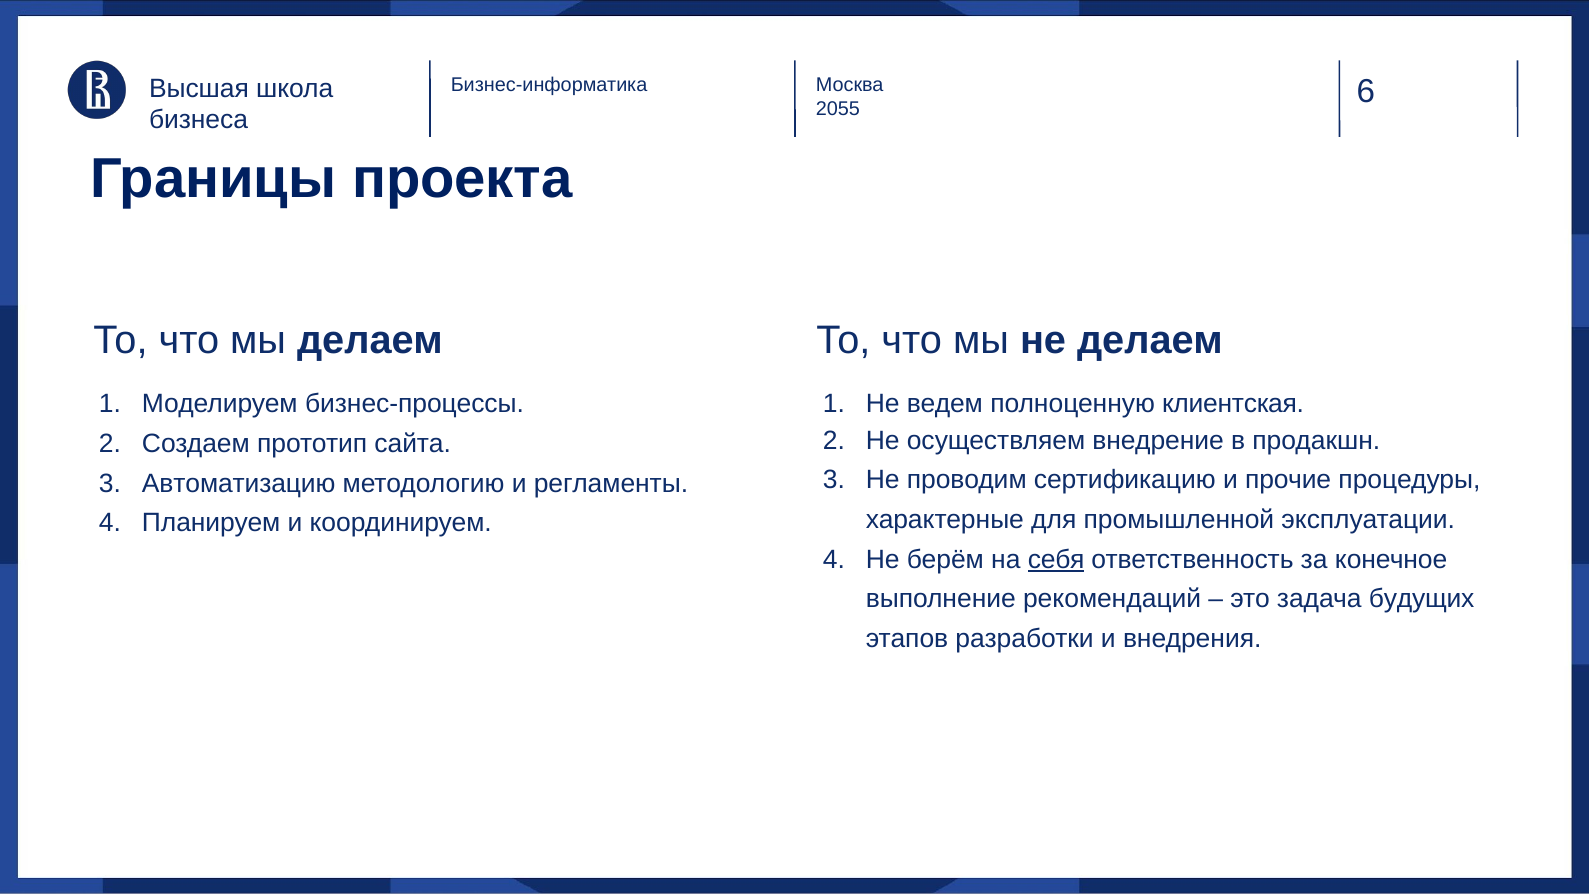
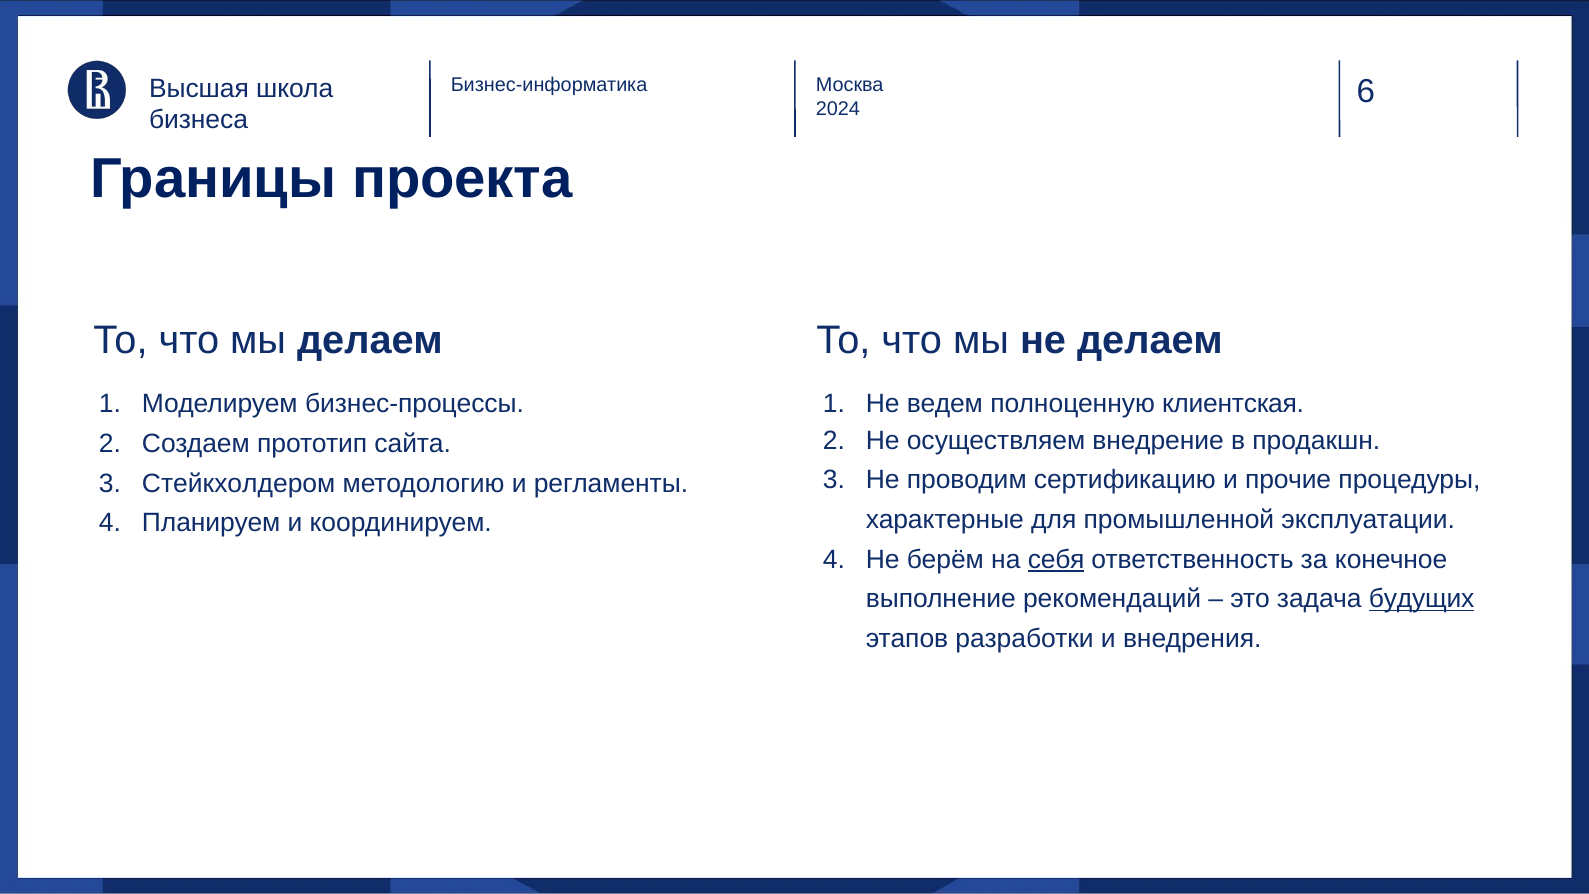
2055: 2055 -> 2024 (838, 109)
Автоматизацию: Автоматизацию -> Стейкхолдером (239, 483)
будущих underline: none -> present (1422, 599)
